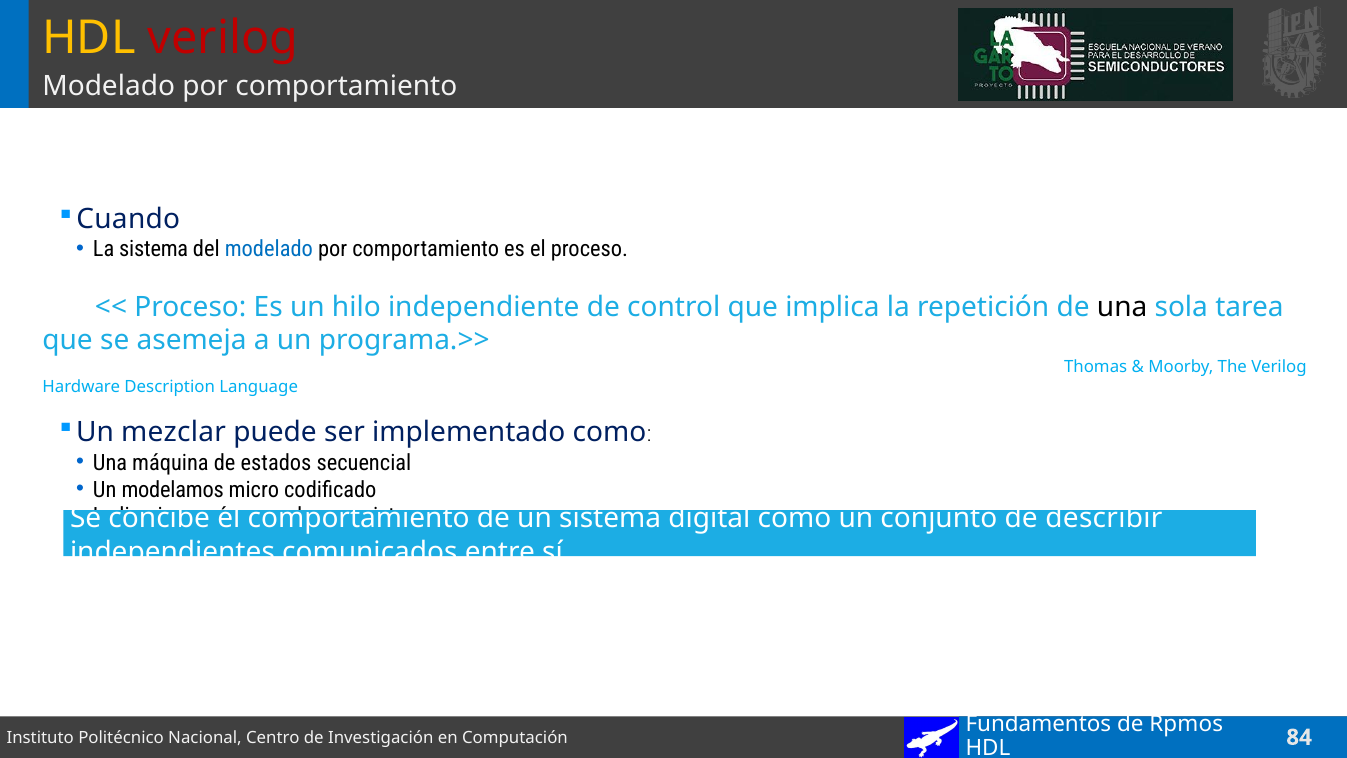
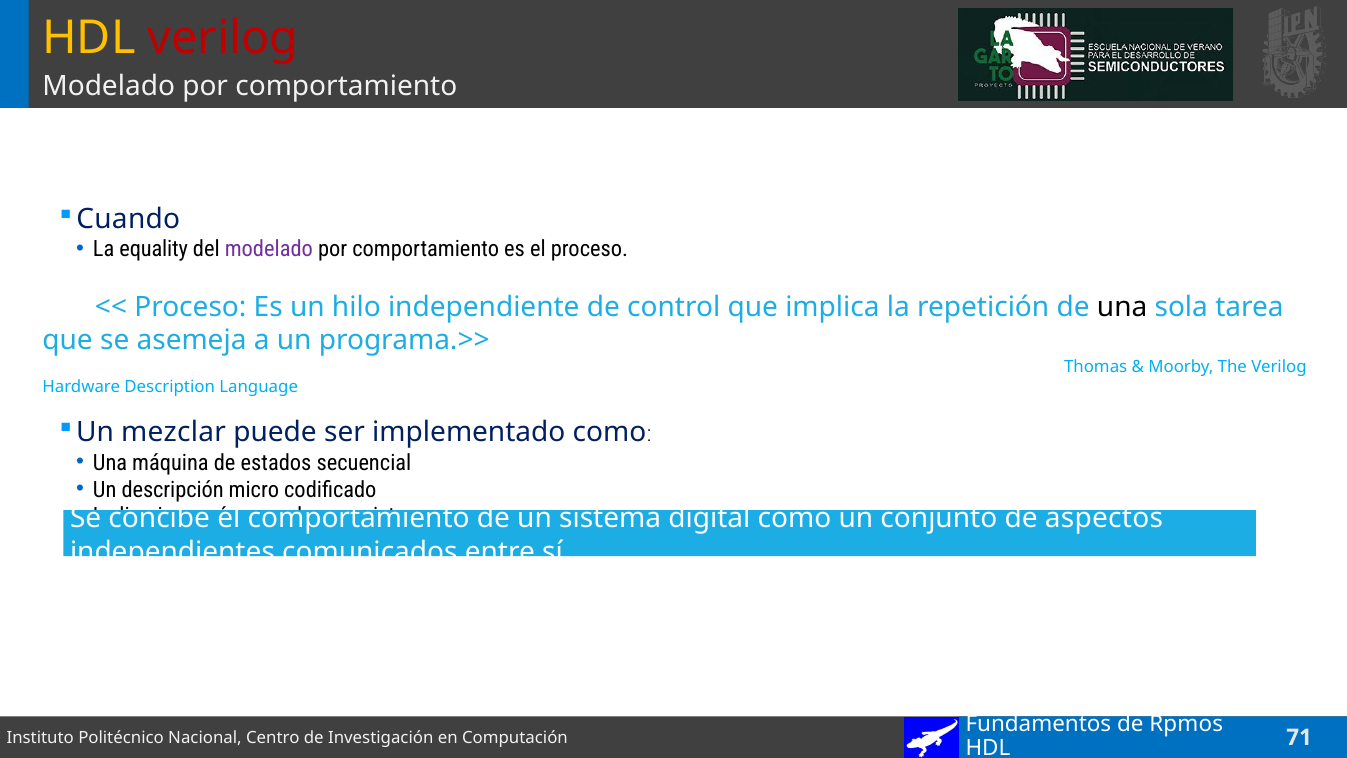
La sistema: sistema -> equality (154, 249)
modelado colour: blue -> purple (269, 249)
modelamos: modelamos -> descripción (173, 489)
describir: describir -> aspectos (1104, 518)
84: 84 -> 71 (1299, 737)
